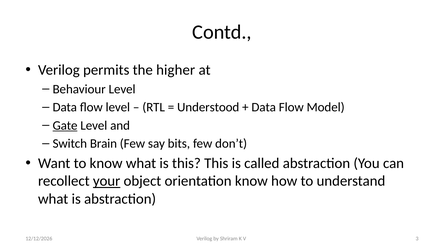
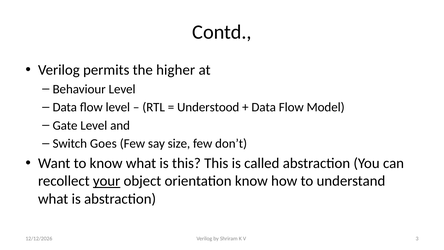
Gate underline: present -> none (65, 125)
Brain: Brain -> Goes (103, 143)
bits: bits -> size (179, 143)
